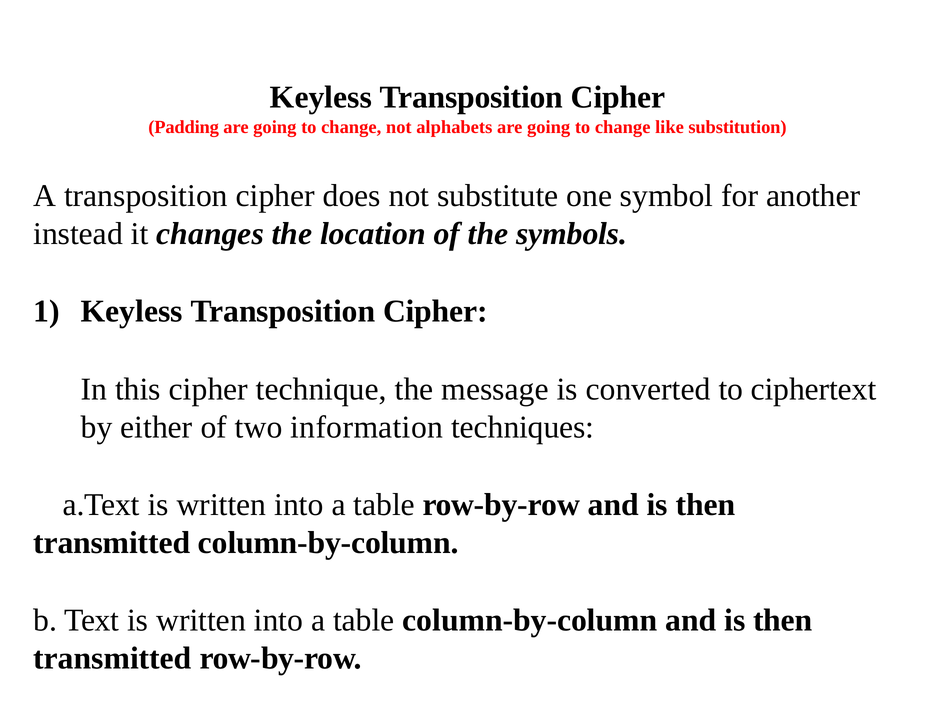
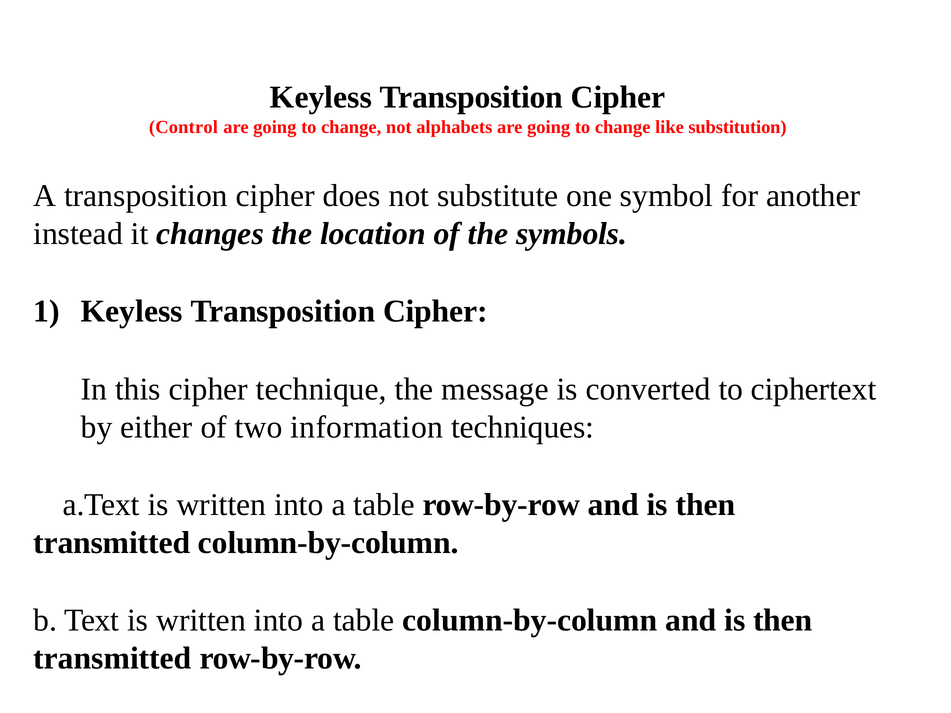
Padding: Padding -> Control (183, 127)
